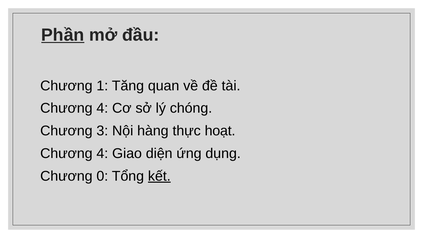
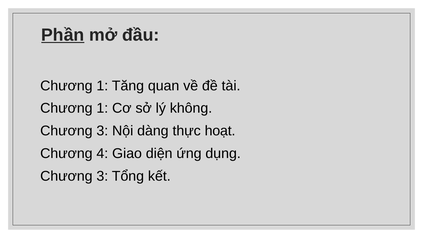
4: 4 -> 1 (102, 108)
chóng: chóng -> không (191, 108)
hàng: hàng -> dàng (153, 131)
0: 0 -> 3 (102, 176)
kết underline: present -> none (159, 176)
